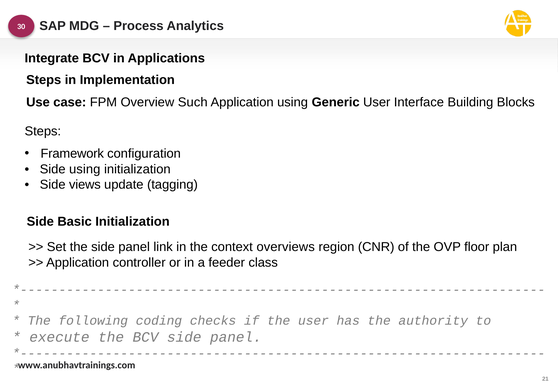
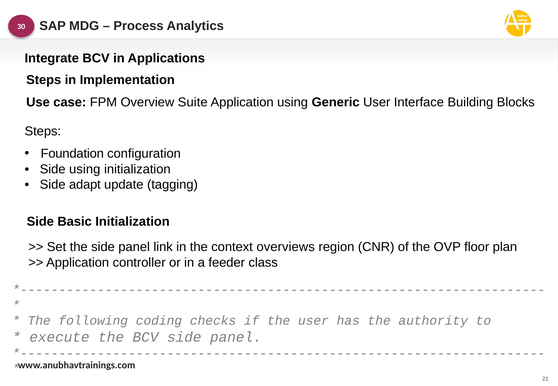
Such: Such -> Suite (193, 102)
Framework: Framework -> Foundation (72, 154)
views: views -> adapt (85, 185)
